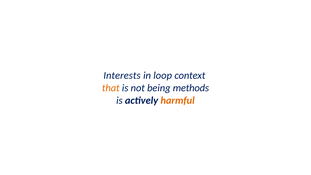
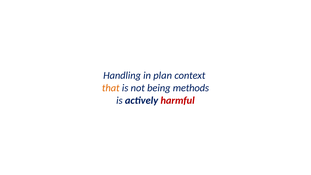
Interests: Interests -> Handling (122, 76)
loop: loop -> plan (163, 76)
harmful colour: orange -> red (178, 100)
